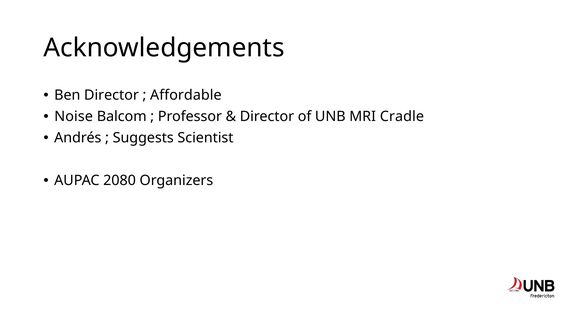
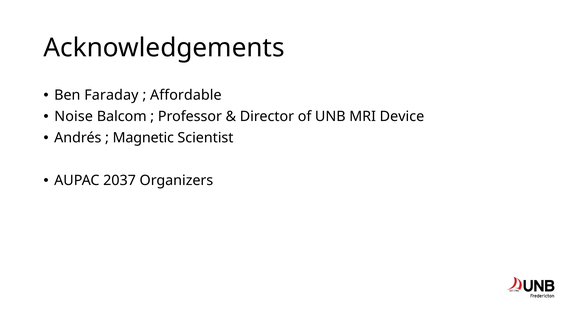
Ben Director: Director -> Faraday (111, 95)
Cradle: Cradle -> Device (402, 117)
Suggests: Suggests -> Magnetic (143, 138)
2080: 2080 -> 2037 (120, 181)
